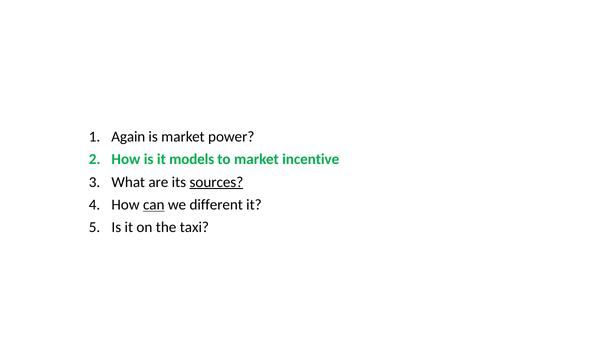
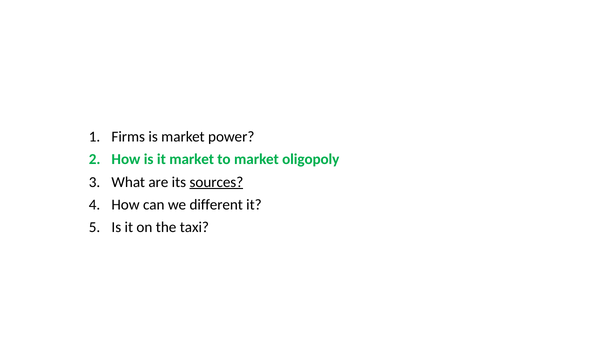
Again: Again -> Firms (128, 137)
it models: models -> market (192, 160)
incentive: incentive -> oligopoly (311, 160)
can underline: present -> none (154, 205)
